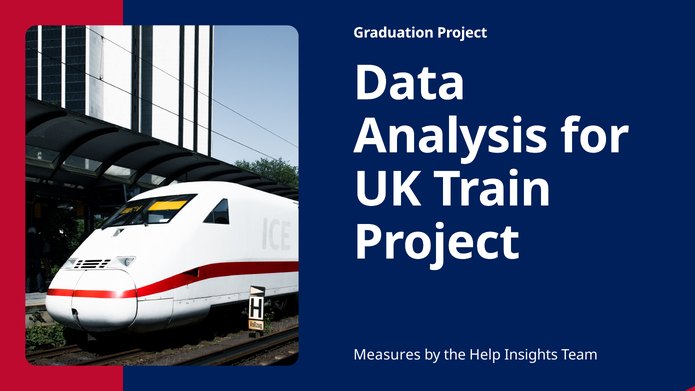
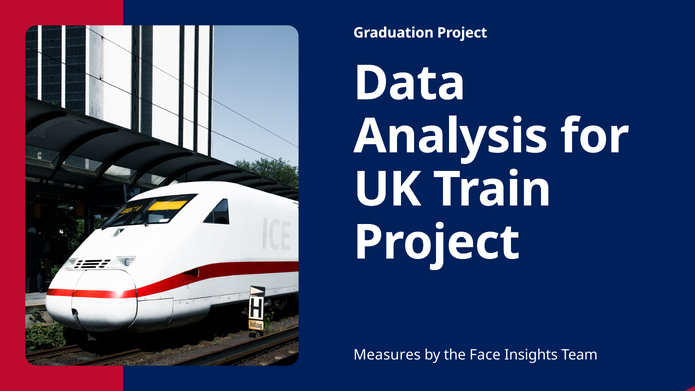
Help: Help -> Face (485, 355)
